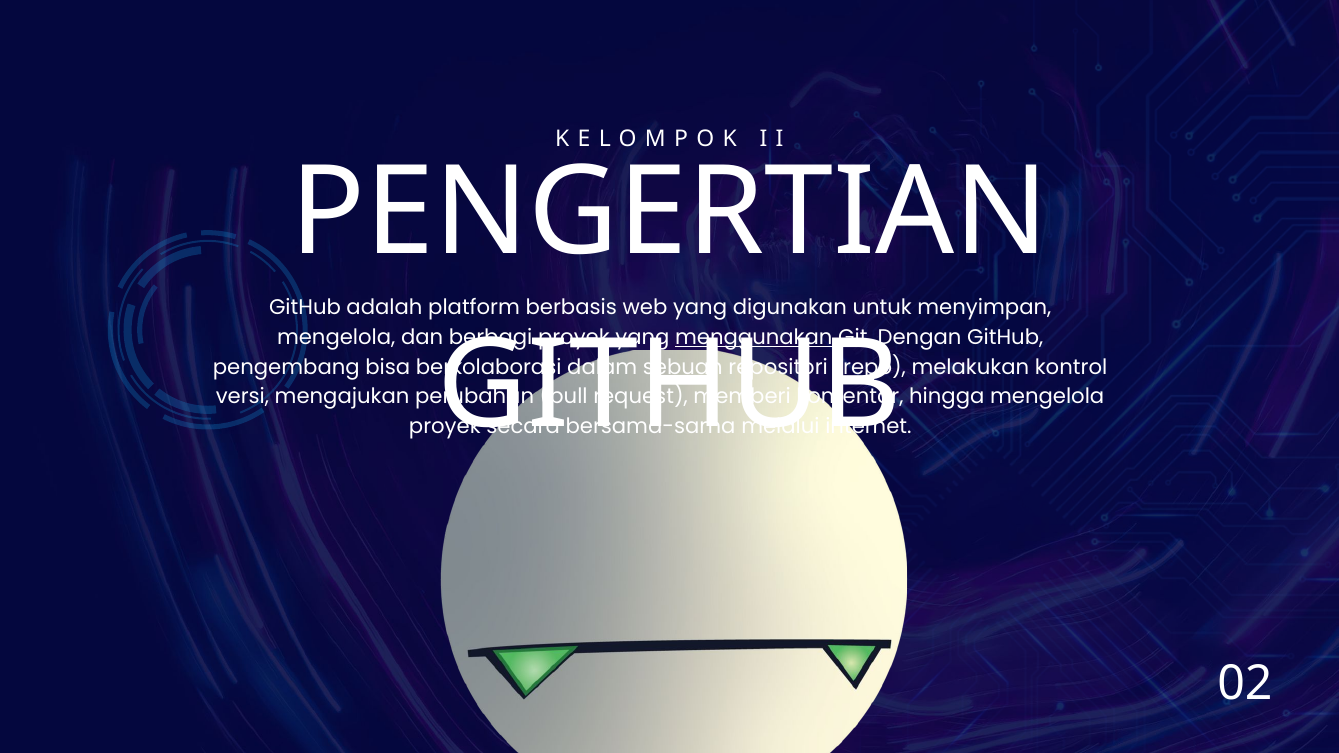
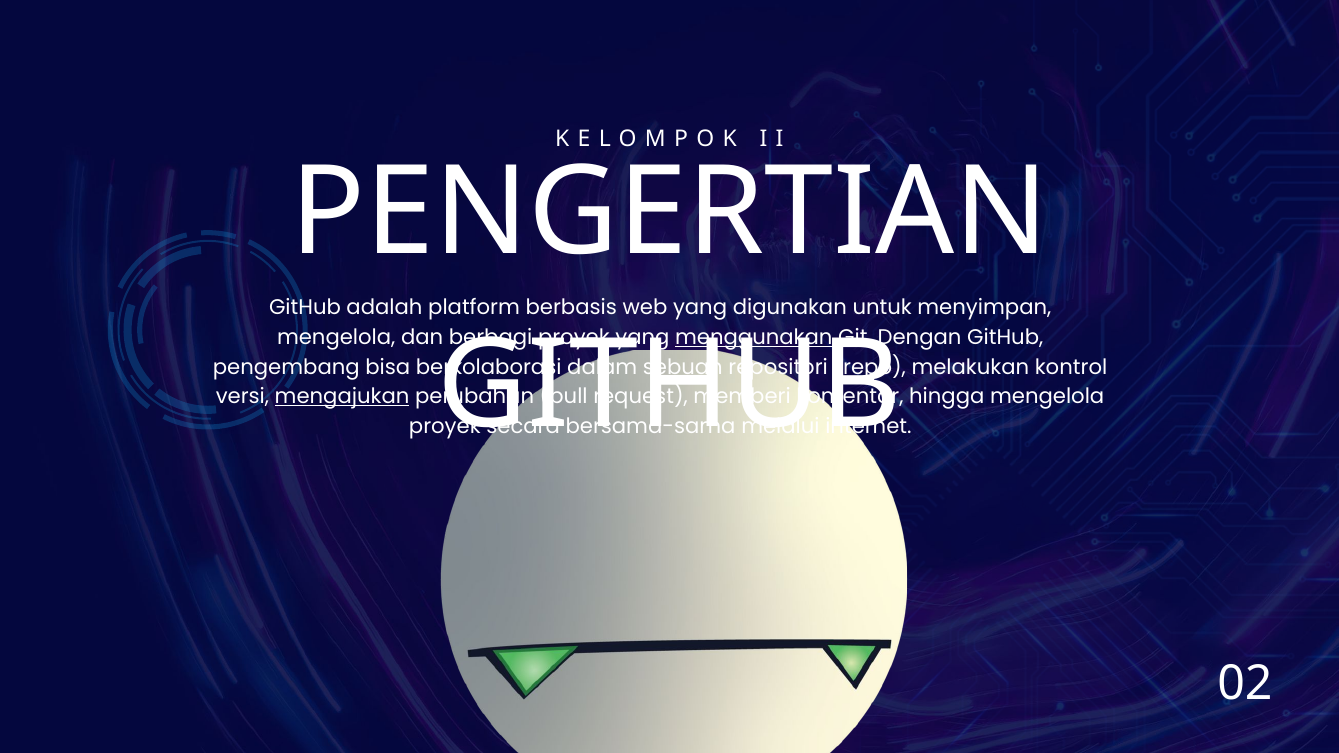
mengajukan underline: none -> present (342, 397)
